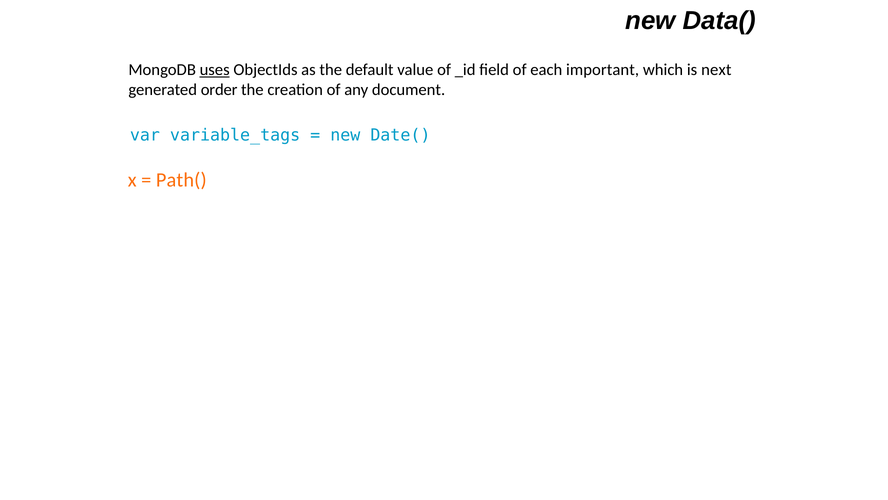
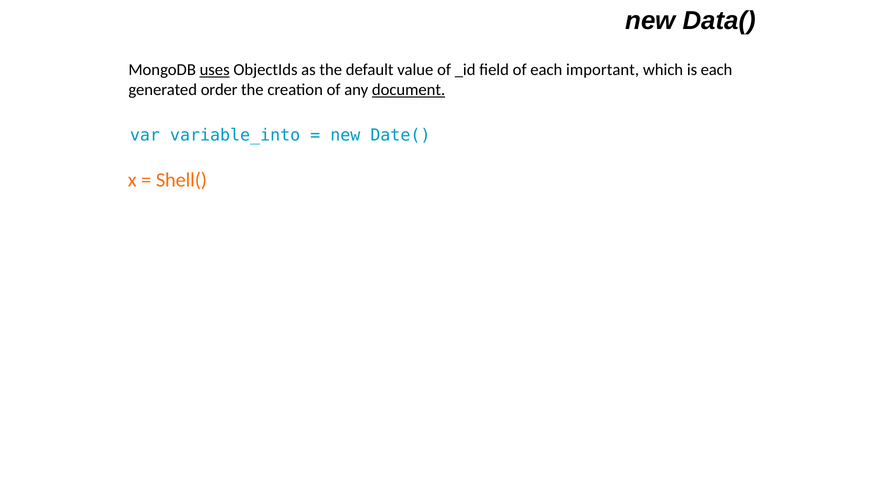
is next: next -> each (717, 70)
document underline: none -> present (409, 90)
variable_tags: variable_tags -> variable_into (235, 135)
Path(: Path( -> Shell( (181, 180)
